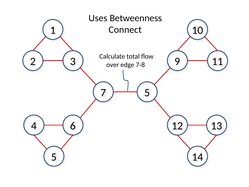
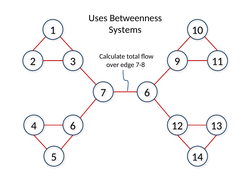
Connect: Connect -> Systems (125, 30)
7 5: 5 -> 6 (147, 92)
